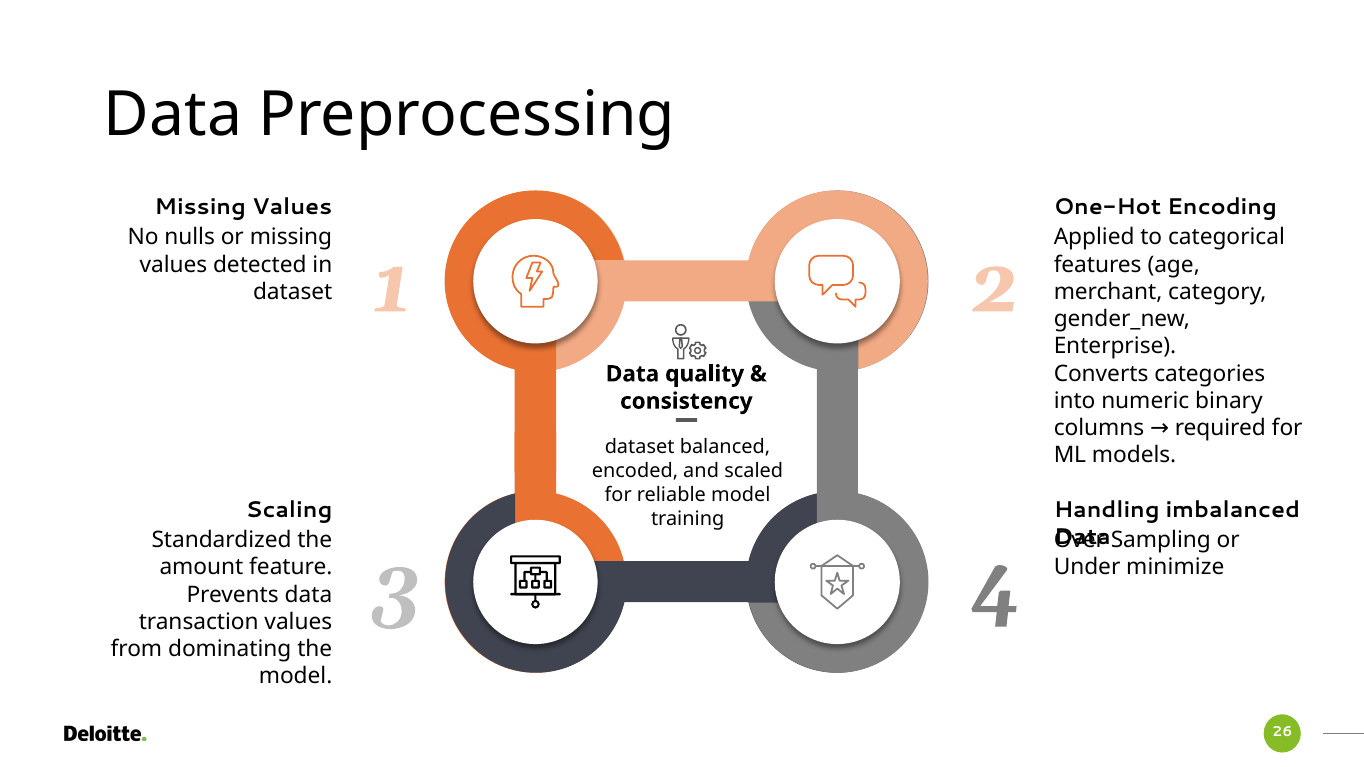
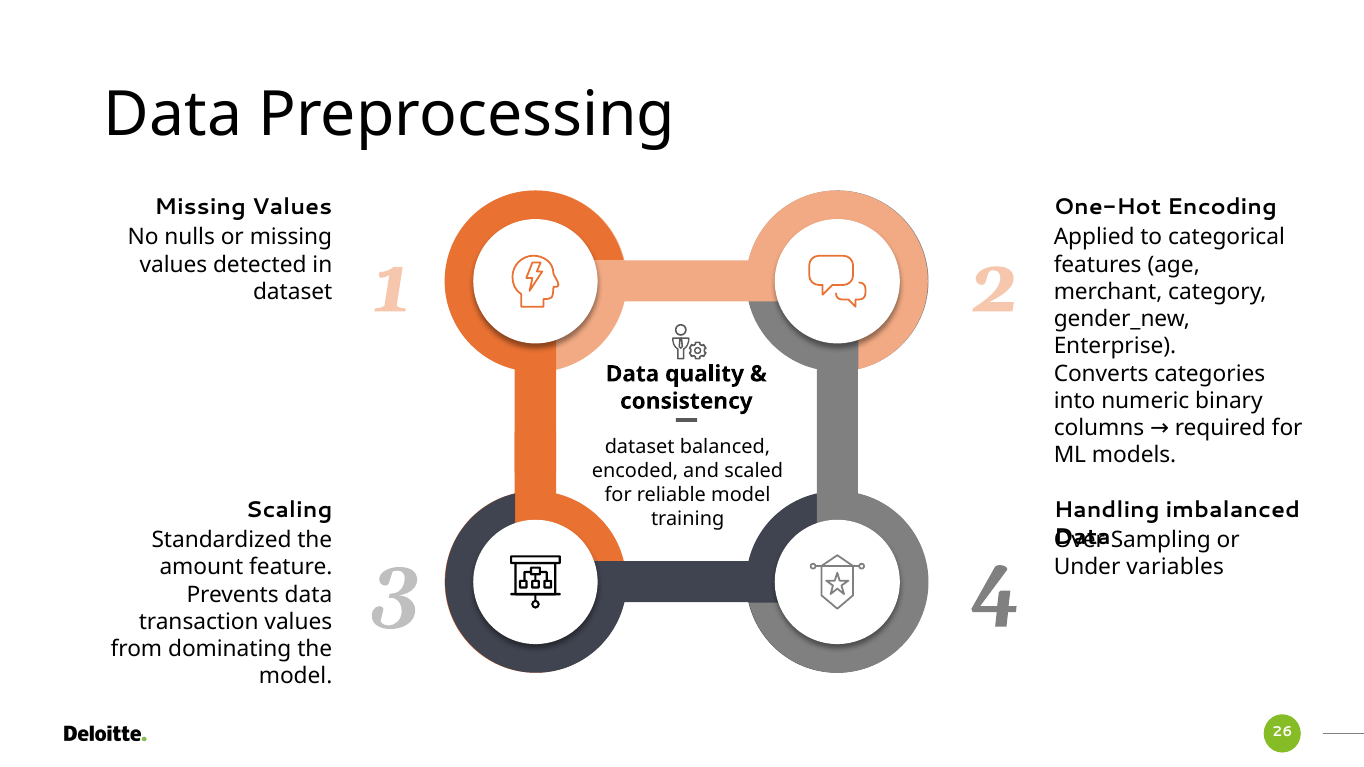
minimize: minimize -> variables (1175, 568)
